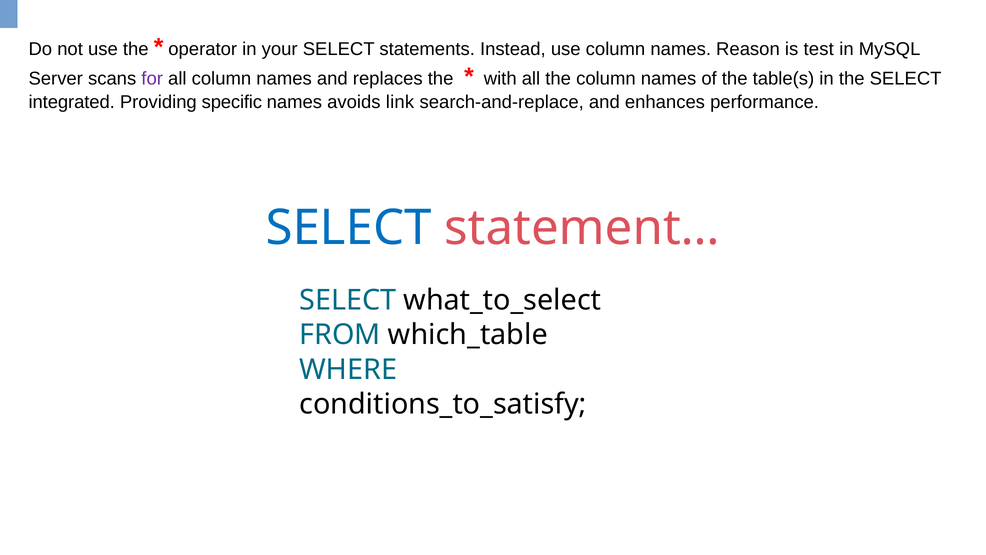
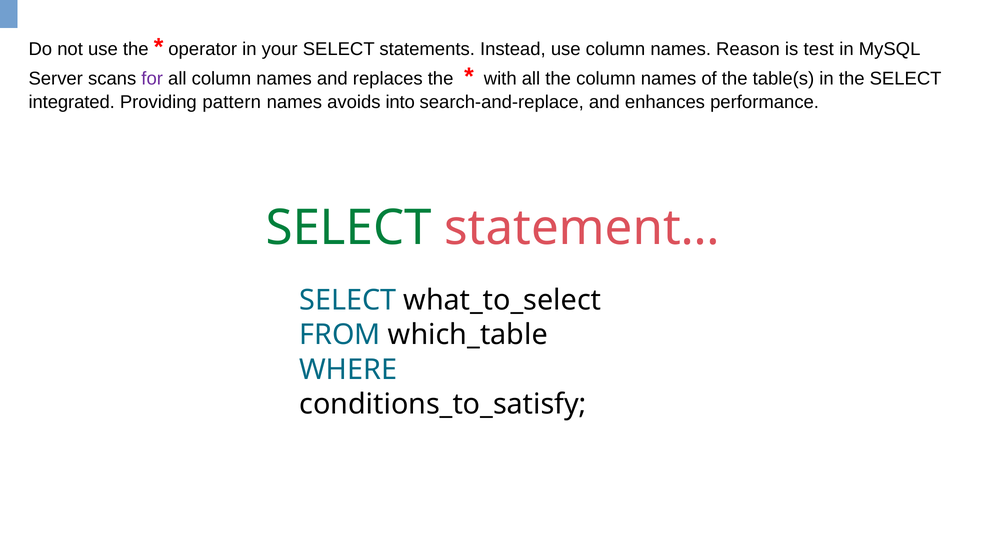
specific: specific -> pattern (232, 102)
link: link -> into (400, 102)
SELECT colour: blue -> green (349, 228)
